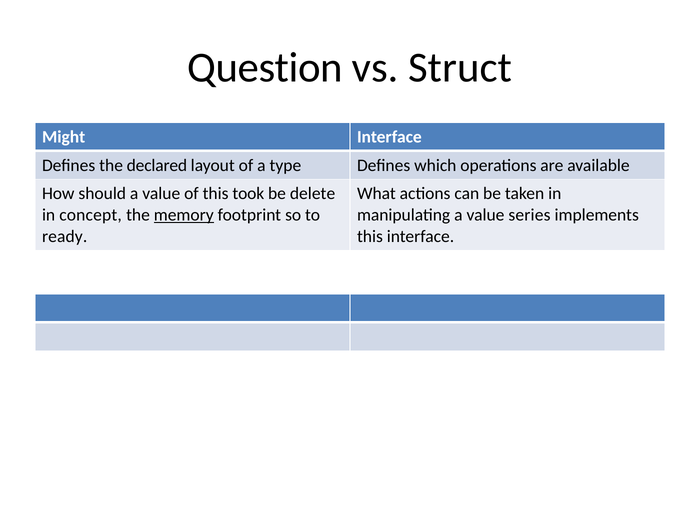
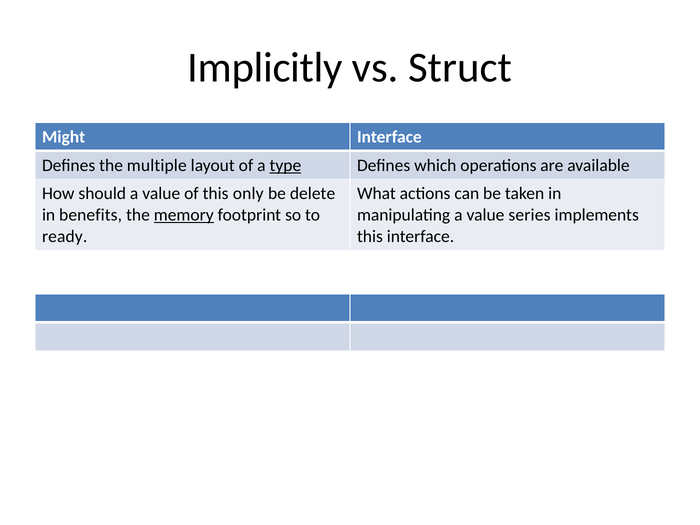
Question: Question -> Implicitly (265, 68)
declared: declared -> multiple (157, 165)
type underline: none -> present (285, 165)
took: took -> only (248, 194)
concept: concept -> benefits (91, 215)
